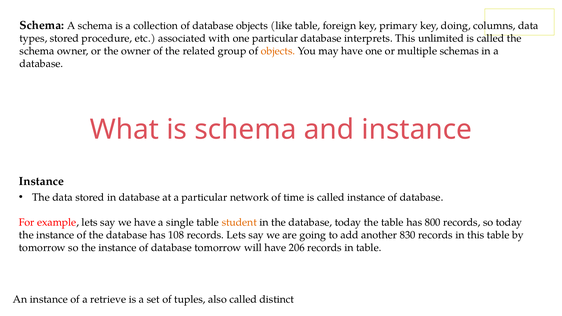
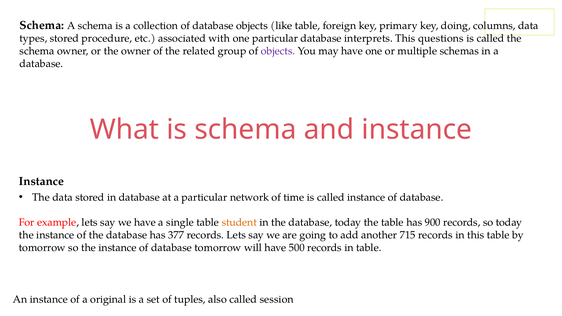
unlimited: unlimited -> questions (441, 39)
objects colour: orange -> purple (278, 51)
800: 800 -> 900 (433, 223)
108: 108 -> 377 (176, 235)
830: 830 -> 715 (408, 235)
206: 206 -> 500 (297, 248)
retrieve: retrieve -> original (108, 300)
distinct: distinct -> session (277, 300)
